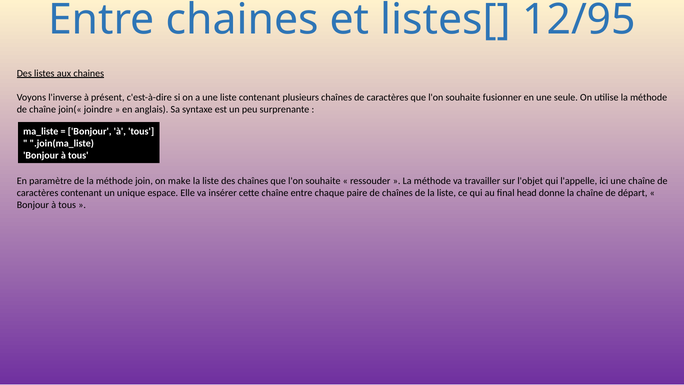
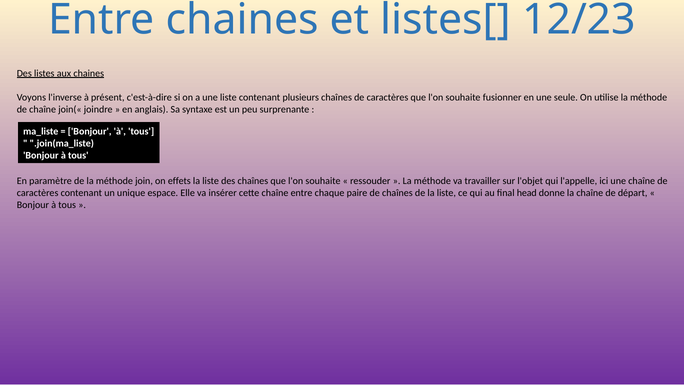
12/95: 12/95 -> 12/23 (579, 20)
make: make -> effets (179, 181)
